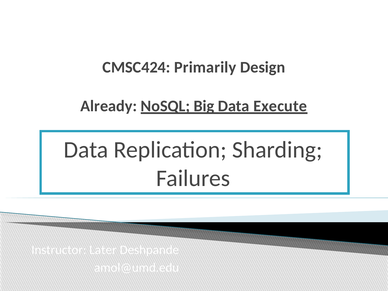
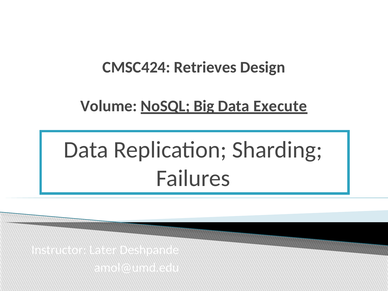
Primarily: Primarily -> Retrieves (205, 67)
Already: Already -> Volume (109, 106)
